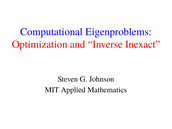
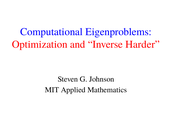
Inexact: Inexact -> Harder (143, 44)
